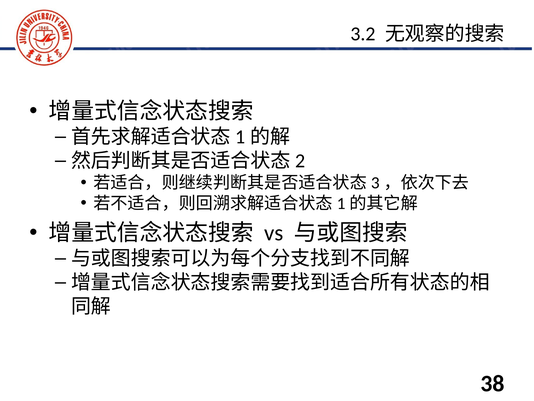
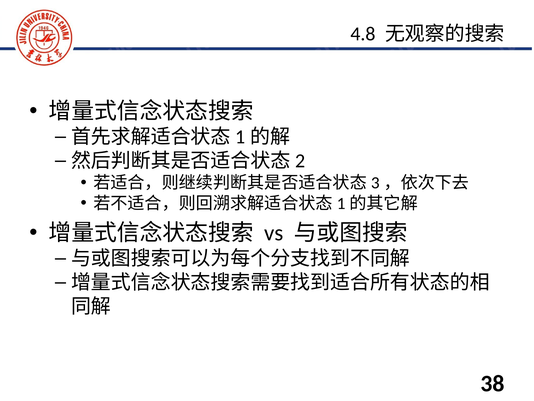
3.2: 3.2 -> 4.8 (363, 34)
